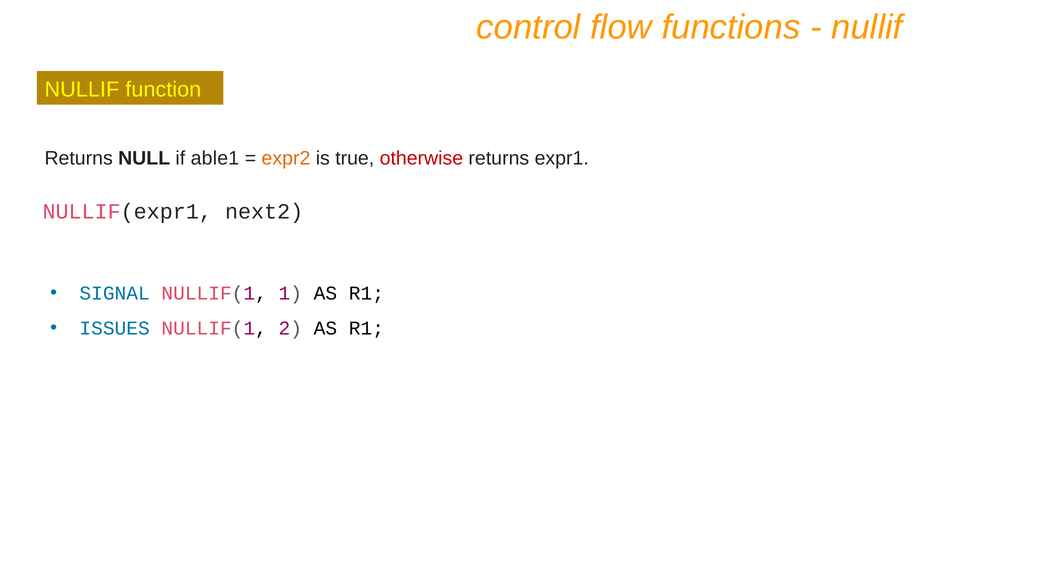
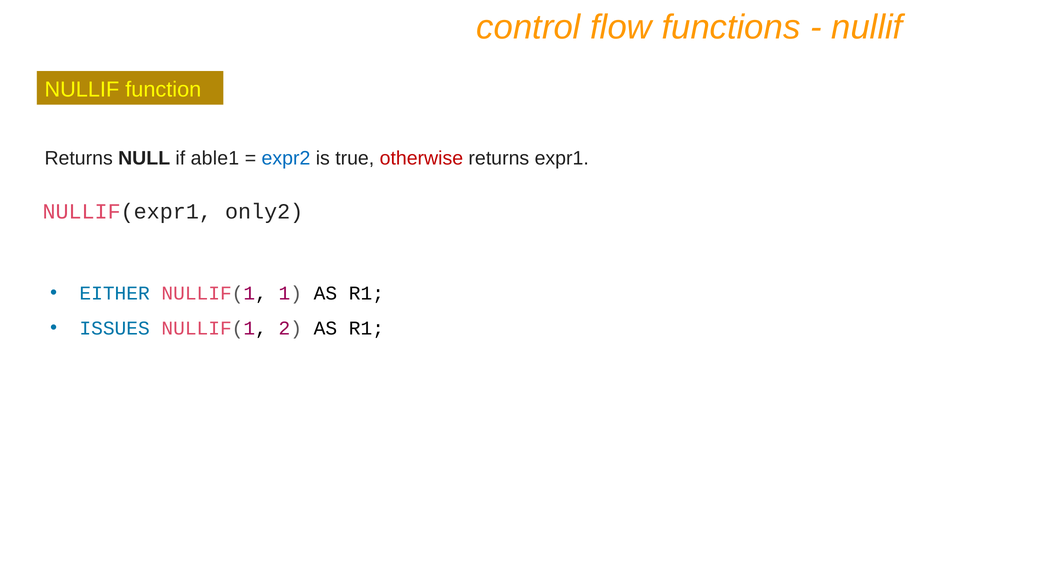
expr2 colour: orange -> blue (286, 159)
next2: next2 -> only2 (264, 212)
SIGNAL: SIGNAL -> EITHER (115, 294)
